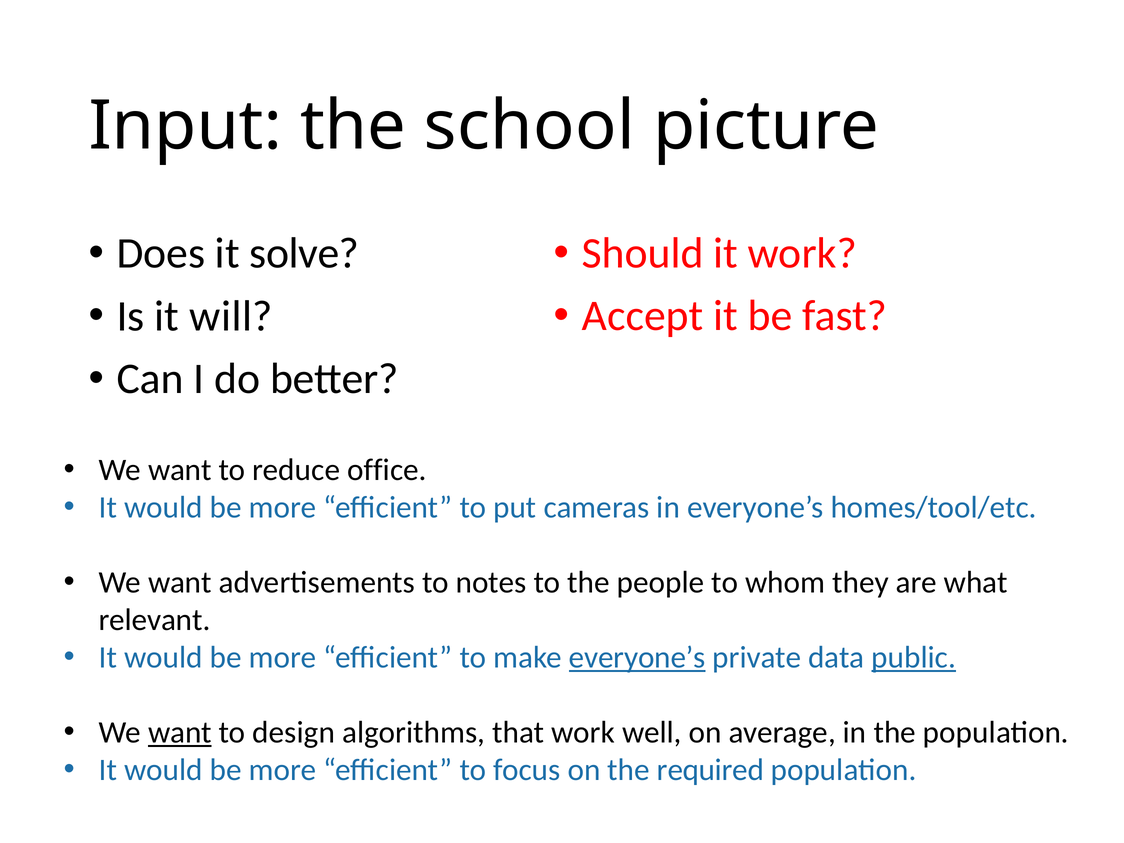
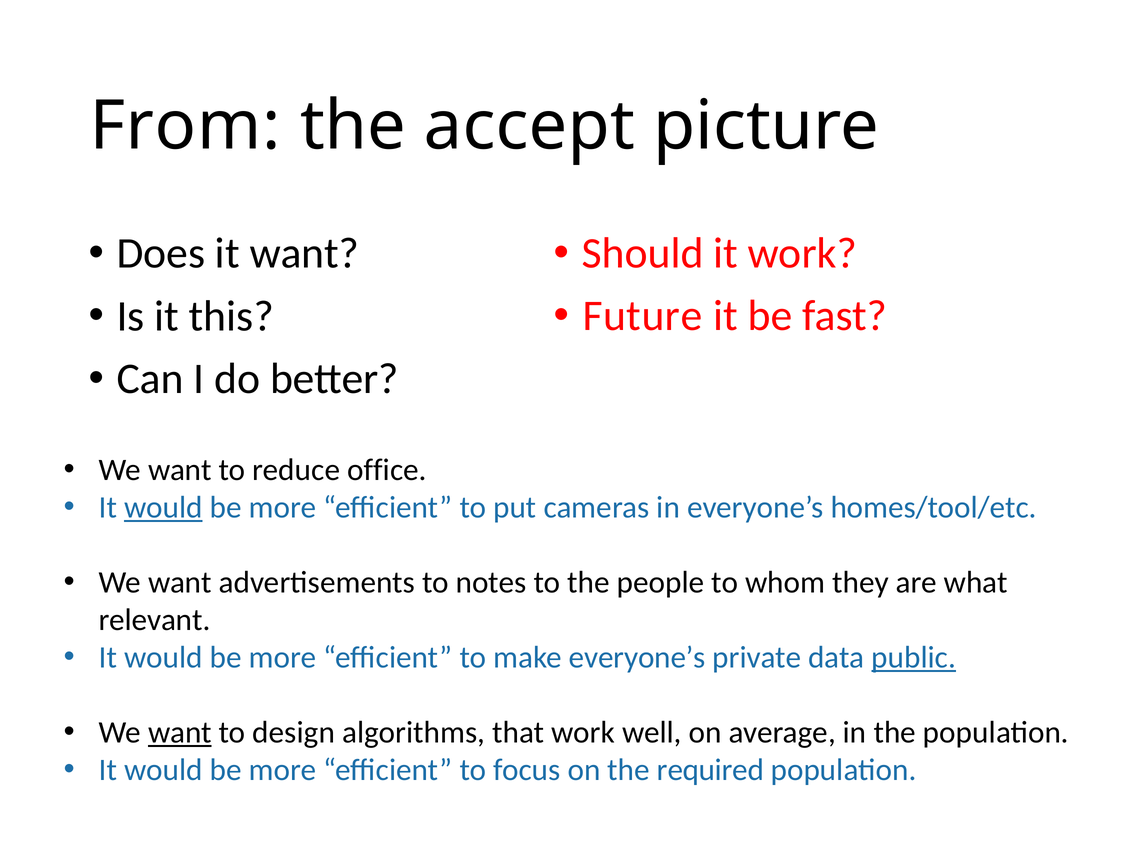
Input: Input -> From (185, 126)
school: school -> accept (529, 126)
it solve: solve -> want (304, 253)
Accept: Accept -> Future (642, 316)
will: will -> this (231, 316)
would underline: none -> present (163, 508)
everyone’s underline: present -> none (637, 658)
